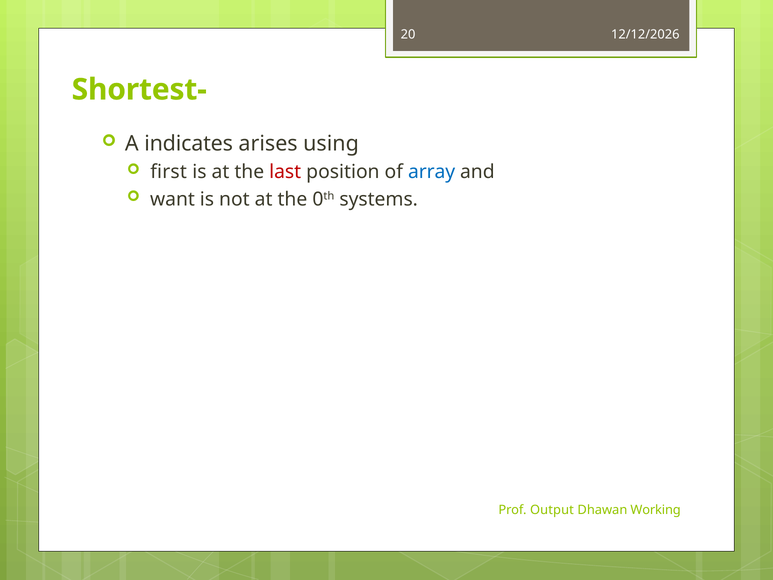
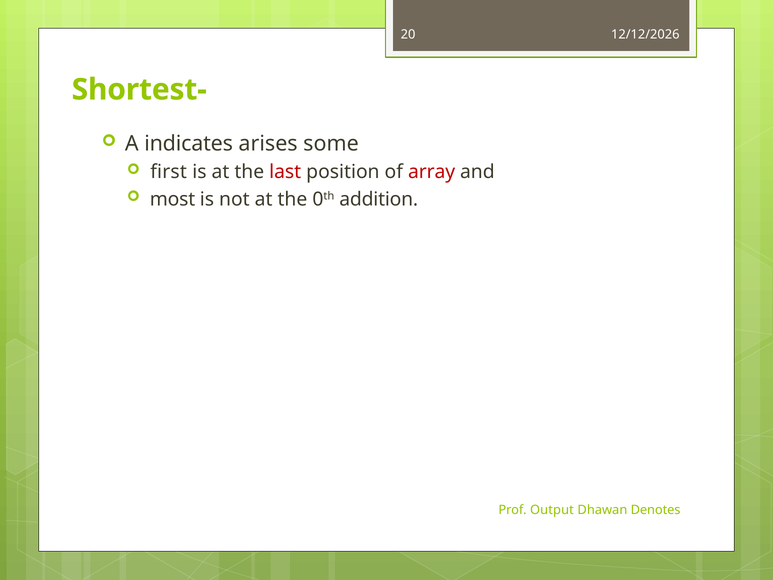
using: using -> some (331, 144)
array colour: blue -> red (432, 172)
want: want -> most (173, 199)
systems: systems -> addition (379, 199)
Working: Working -> Denotes (656, 510)
